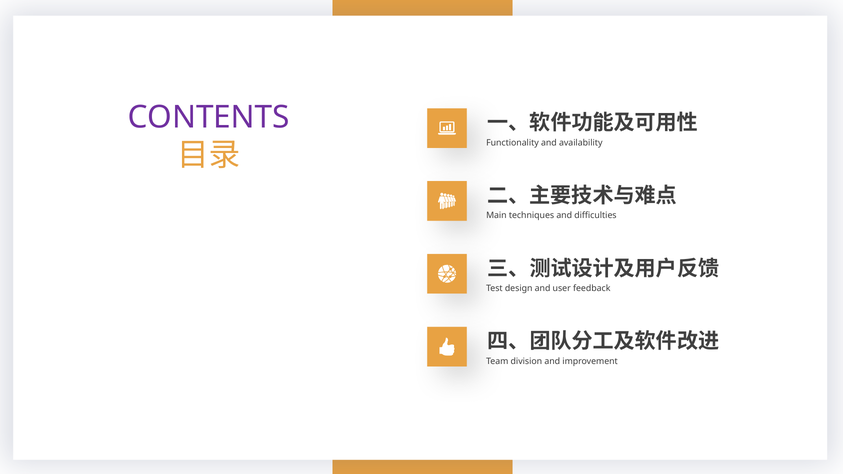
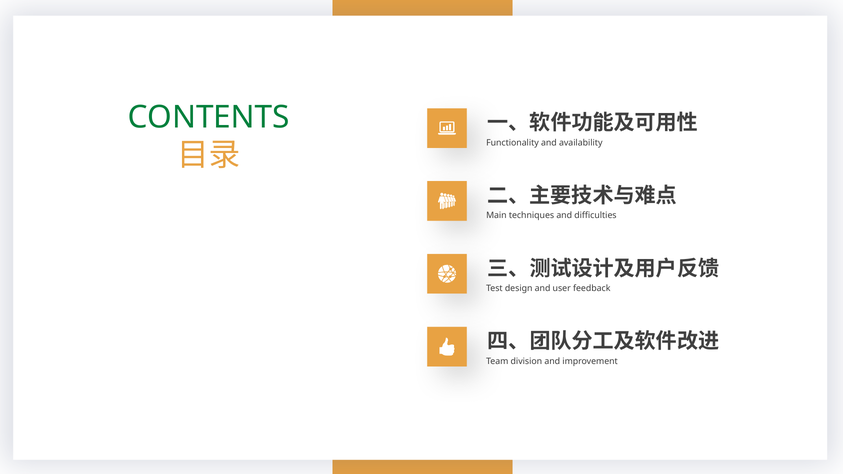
CONTENTS colour: purple -> green (209, 118)
